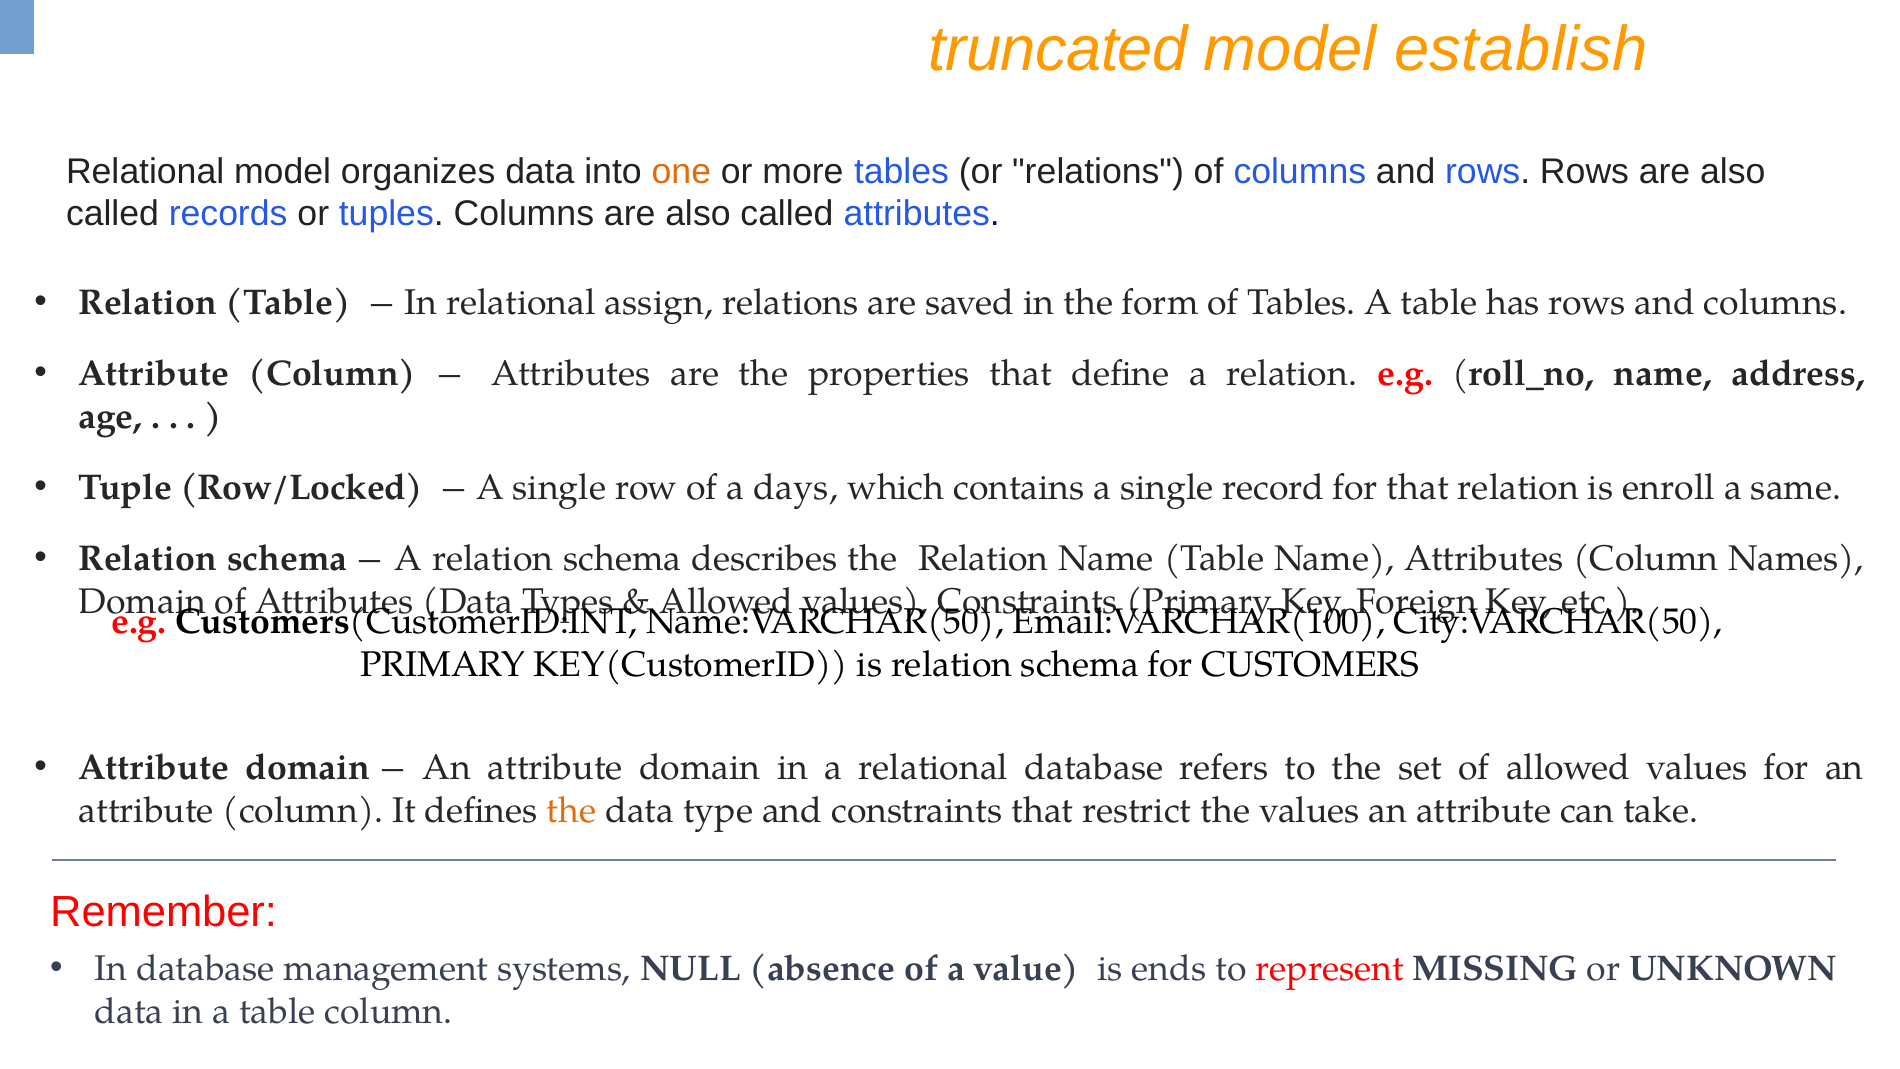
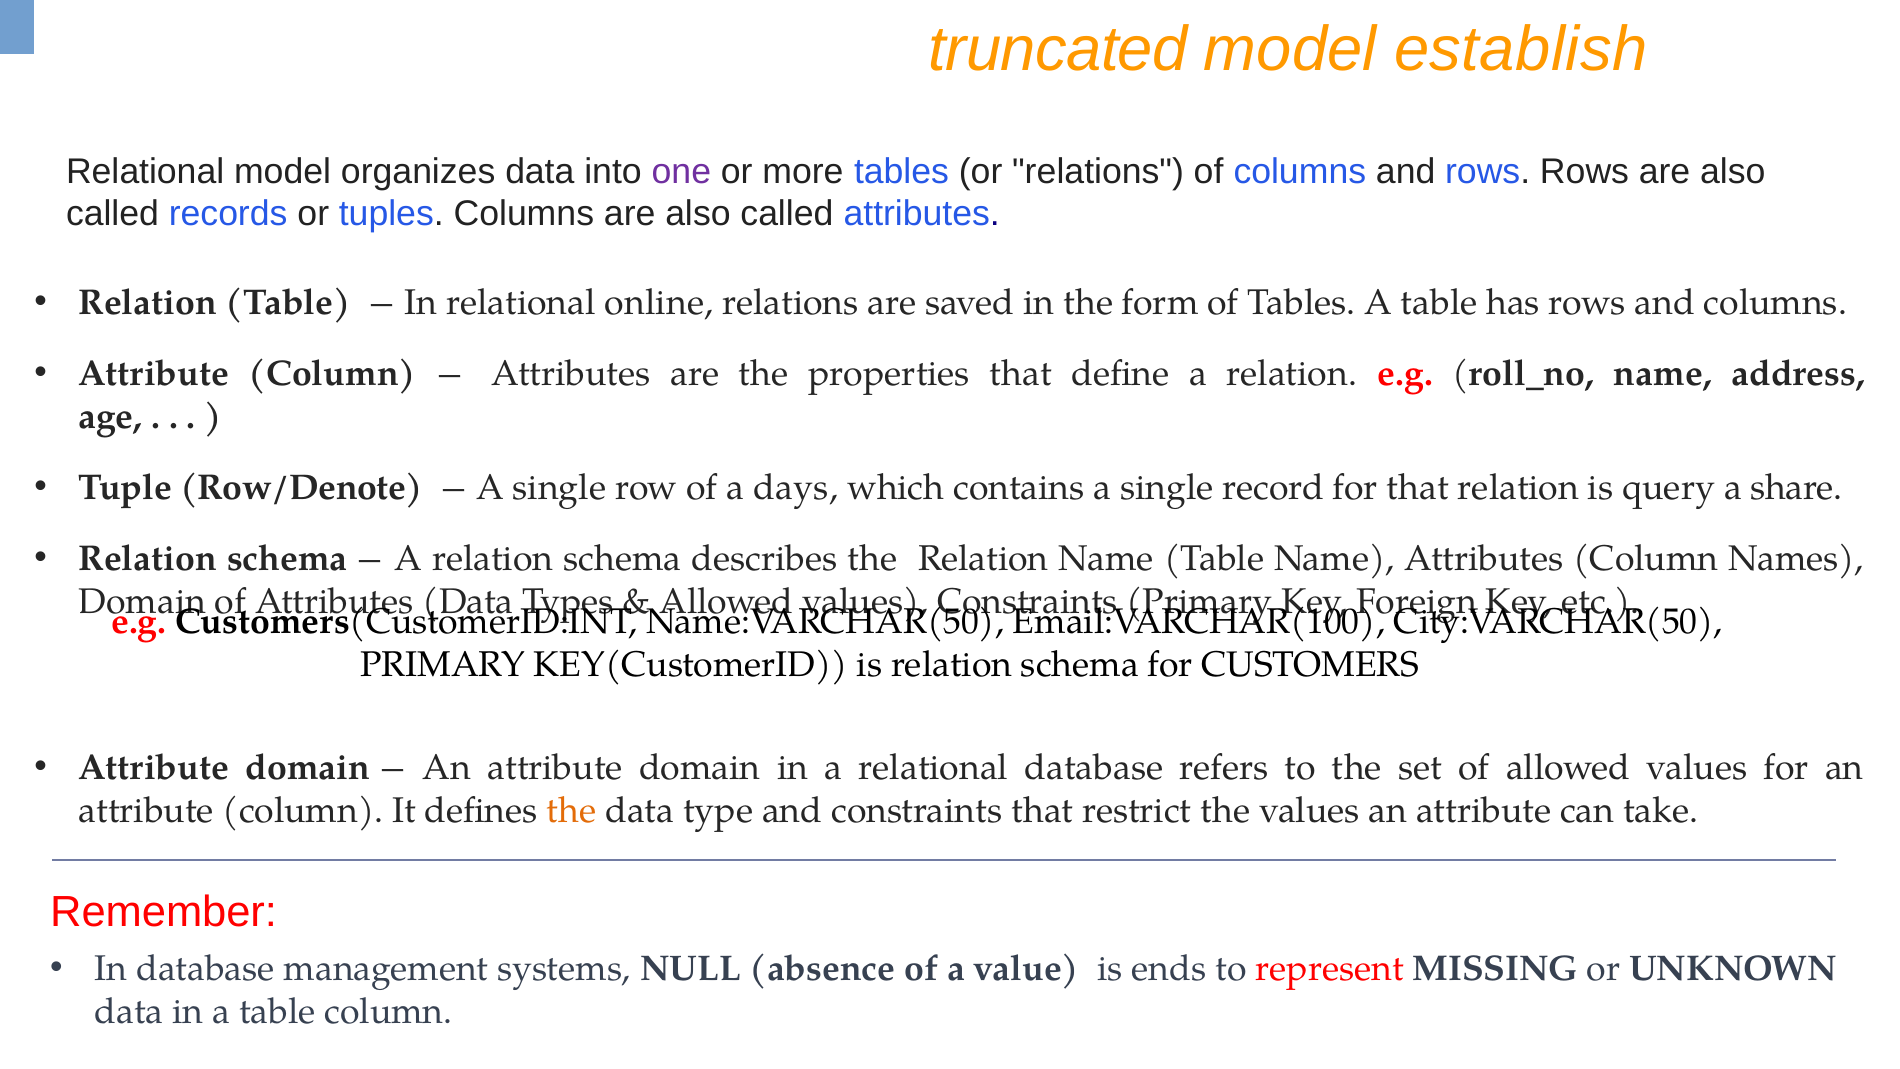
one colour: orange -> purple (681, 171)
assign: assign -> online (659, 302)
Row/Locked: Row/Locked -> Row/Denote (302, 488)
enroll: enroll -> query (1669, 488)
same: same -> share (1796, 488)
